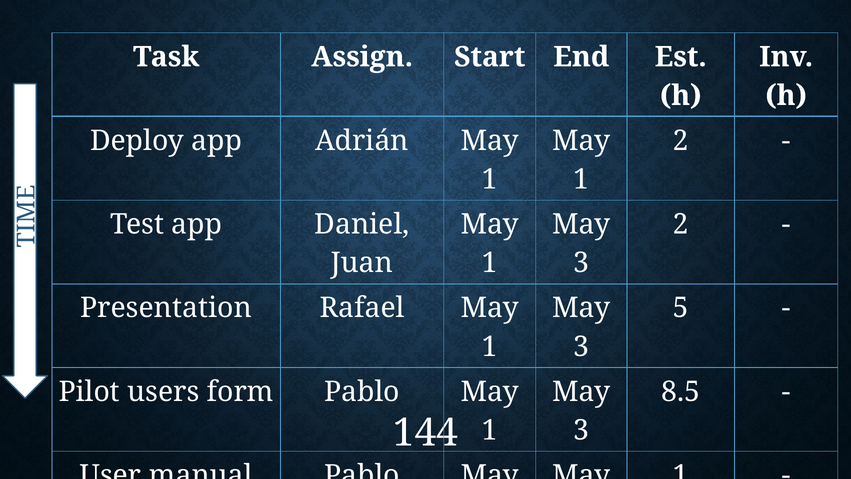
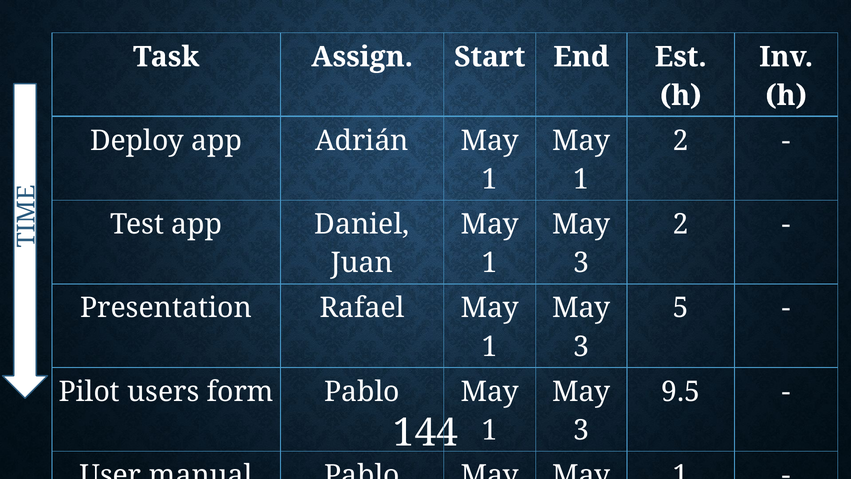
8.5: 8.5 -> 9.5 (681, 392)
